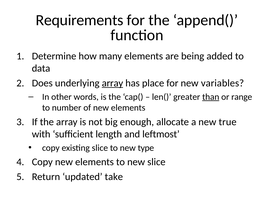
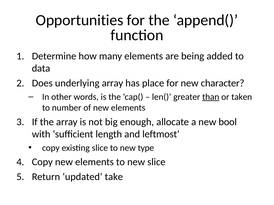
Requirements: Requirements -> Opportunities (80, 20)
array underline: present -> none (112, 83)
variables: variables -> character (223, 83)
range: range -> taken (242, 97)
true: true -> bool (228, 122)
